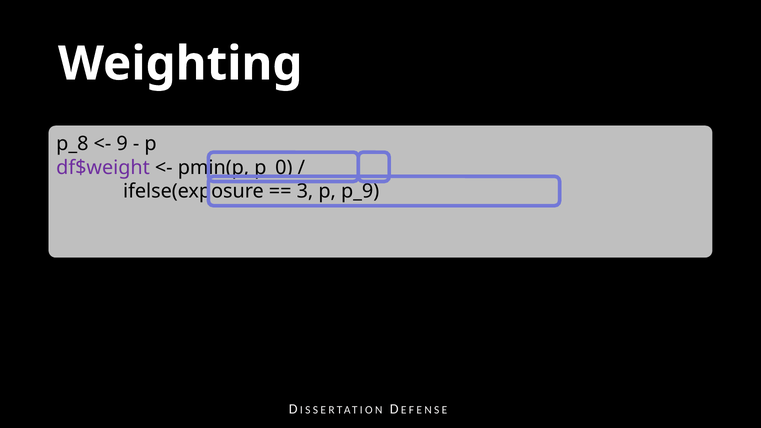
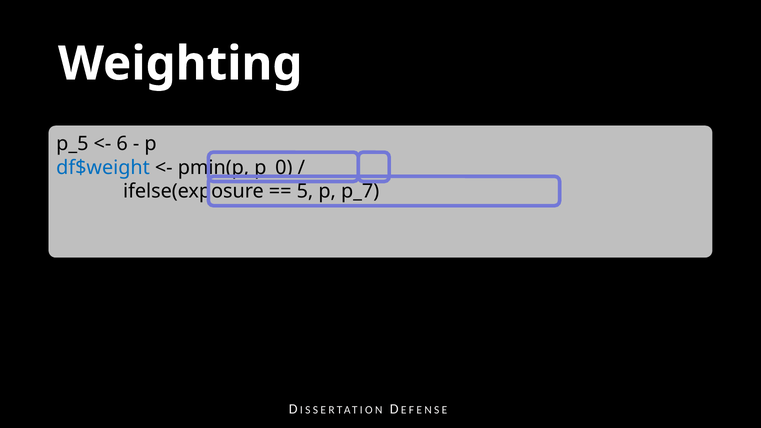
p_8: p_8 -> p_5 (72, 144)
9: 9 -> 6 (122, 144)
df$weight colour: purple -> blue (103, 168)
3: 3 -> 5 (305, 191)
p_9: p_9 -> p_7 (360, 191)
